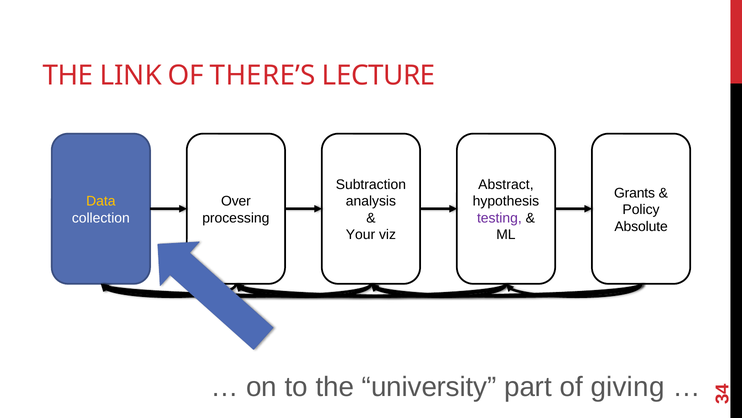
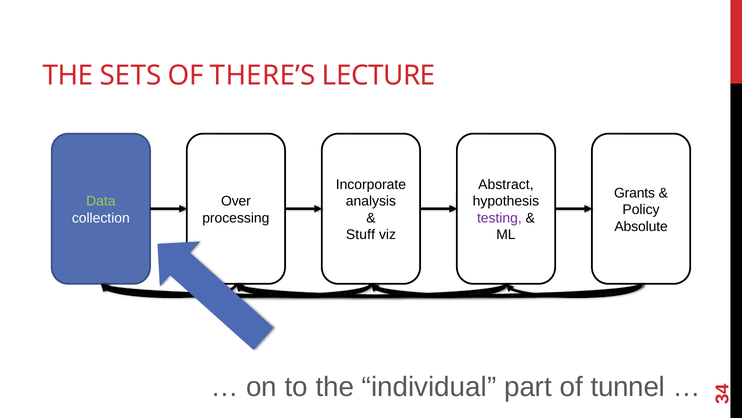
LINK: LINK -> SETS (131, 75)
Subtraction: Subtraction -> Incorporate (371, 184)
Data colour: yellow -> light green (101, 201)
Your: Your -> Stuff (360, 234)
university: university -> individual (429, 386)
giving: giving -> tunnel (628, 386)
